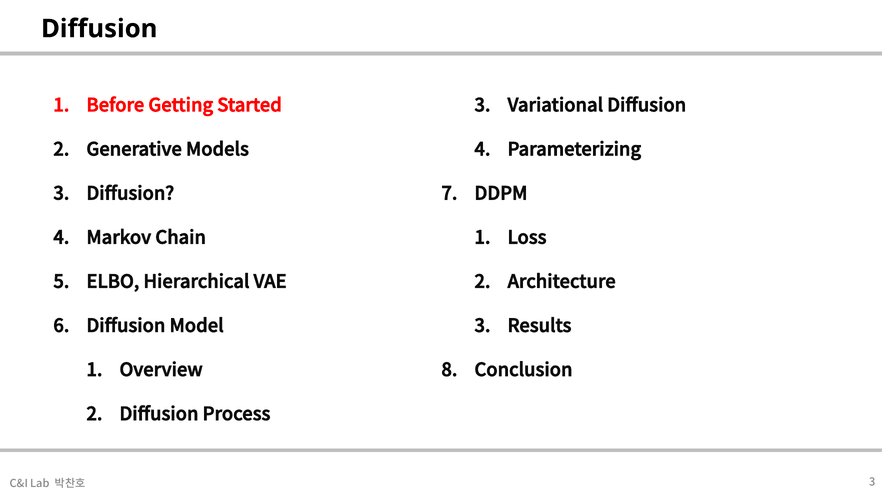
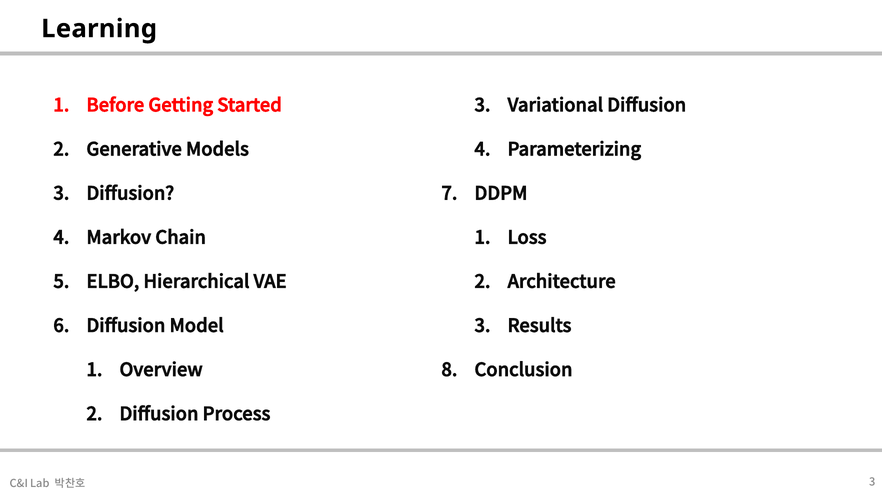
Diffusion: Diffusion -> Learning (99, 29)
